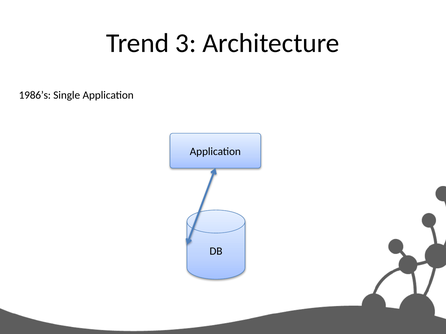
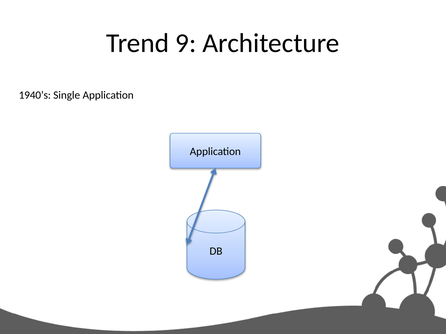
3: 3 -> 9 (186, 43)
1986’s: 1986’s -> 1940’s (35, 95)
